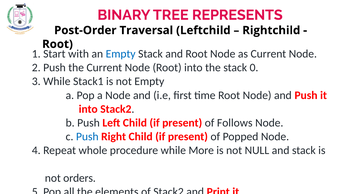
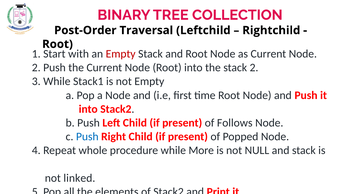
REPRESENTS: REPRESENTS -> COLLECTION (237, 15)
Empty colour: blue -> red (121, 54)
stack 0: 0 -> 2 (254, 68)
orders: orders -> linked (79, 178)
